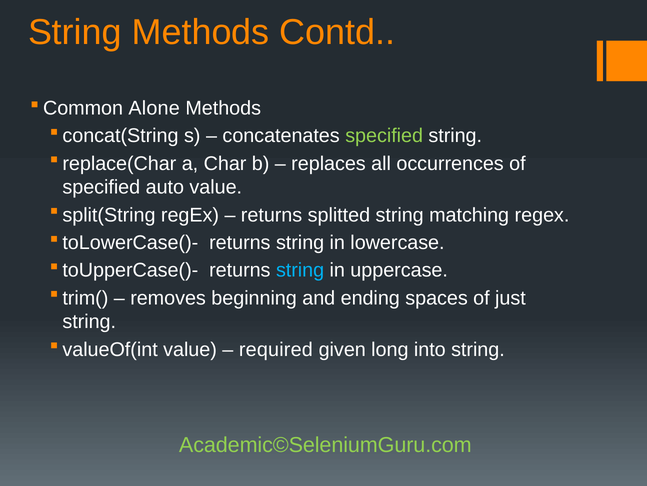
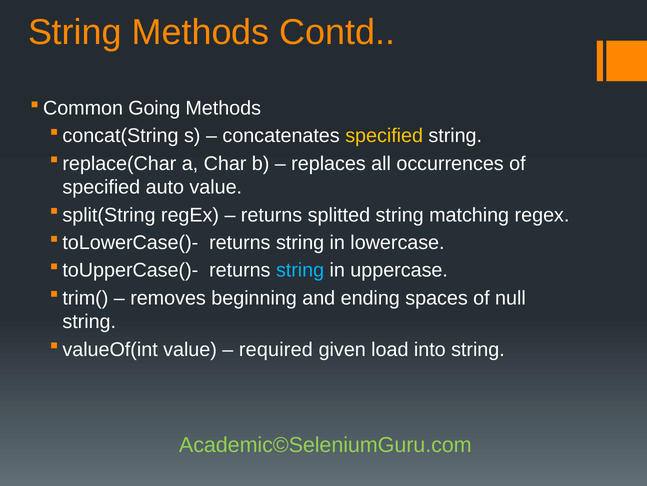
Alone: Alone -> Going (154, 108)
specified colour: light green -> yellow (384, 136)
just: just -> null (510, 298)
long: long -> load (390, 349)
